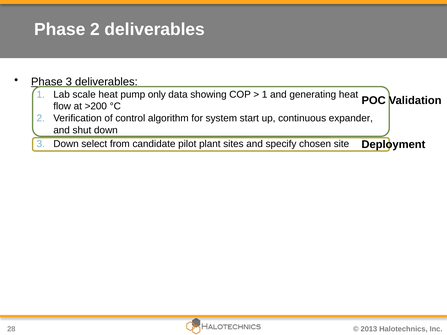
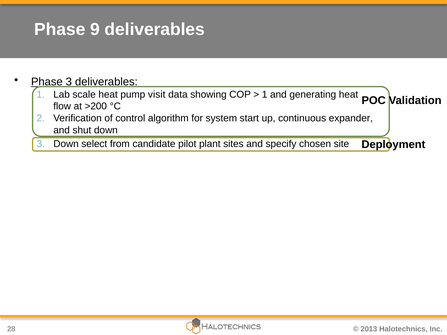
Phase 2: 2 -> 9 (95, 30)
only: only -> visit (157, 94)
